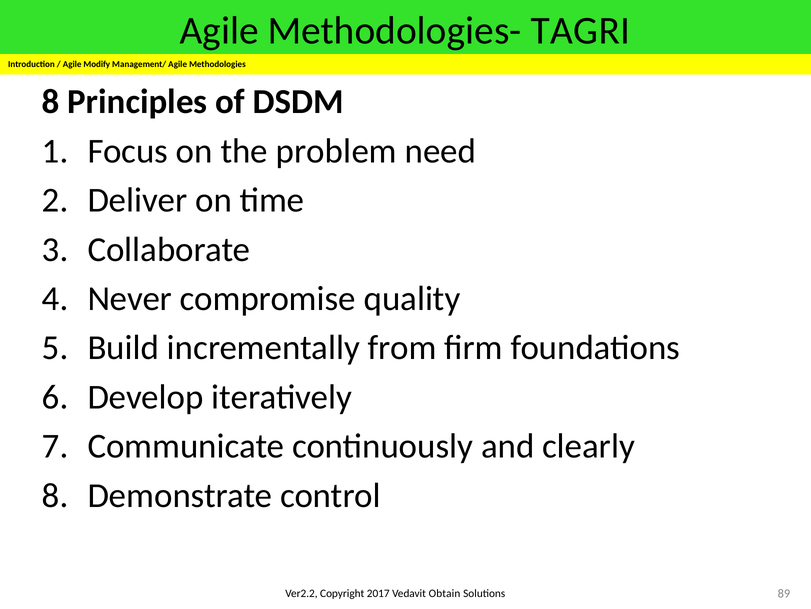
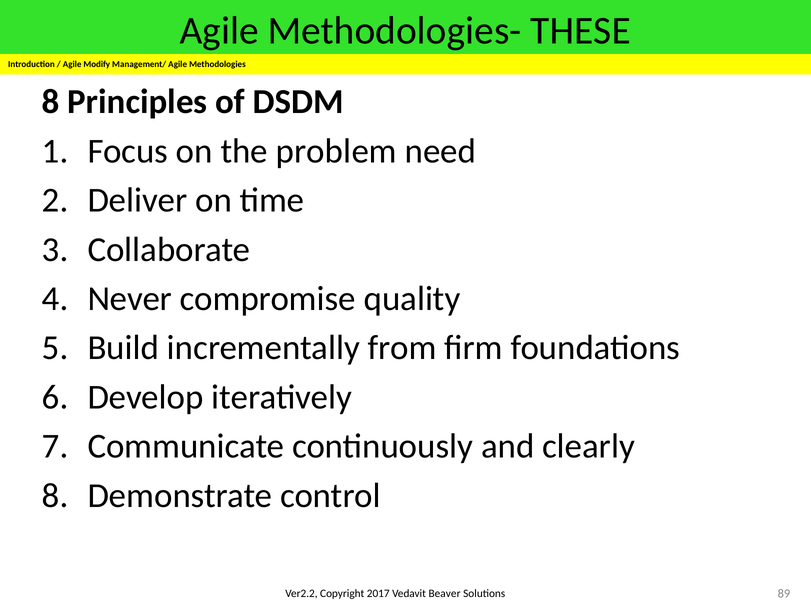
TAGRI: TAGRI -> THESE (581, 30)
Obtain: Obtain -> Beaver (445, 593)
